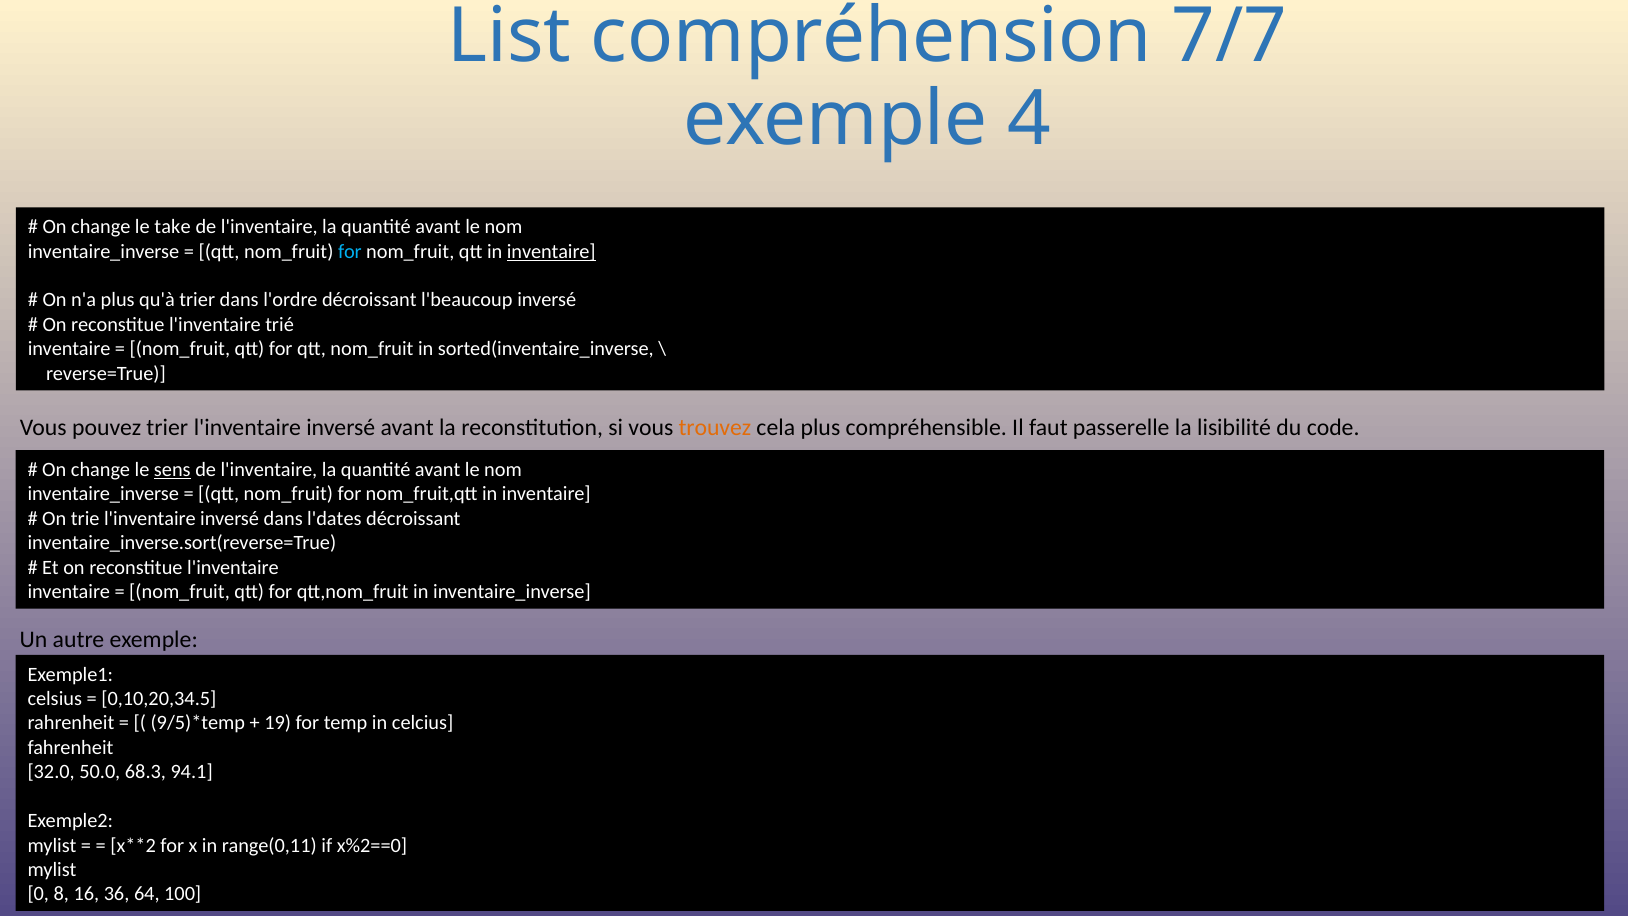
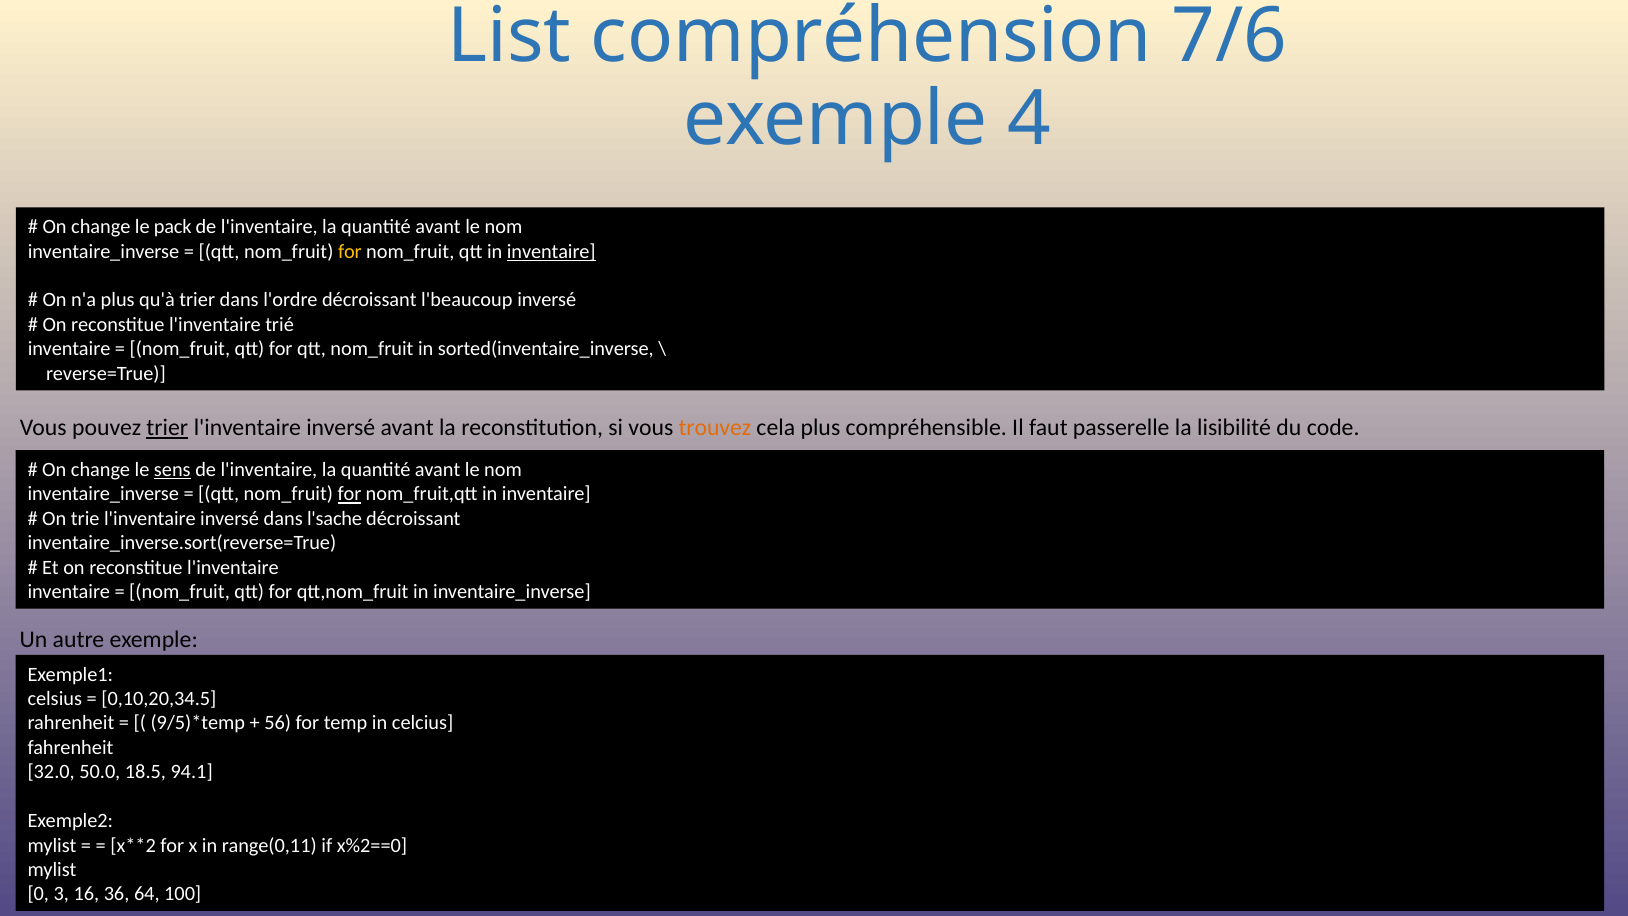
7/7: 7/7 -> 7/6 (1229, 37)
take: take -> pack (173, 227)
for colour: light blue -> yellow (350, 251)
trier underline: none -> present (167, 428)
for underline: none -> present (350, 494)
l'dates: l'dates -> l'sache (334, 518)
19: 19 -> 56 (278, 723)
68.3: 68.3 -> 18.5 (145, 772)
8: 8 -> 3 (61, 894)
